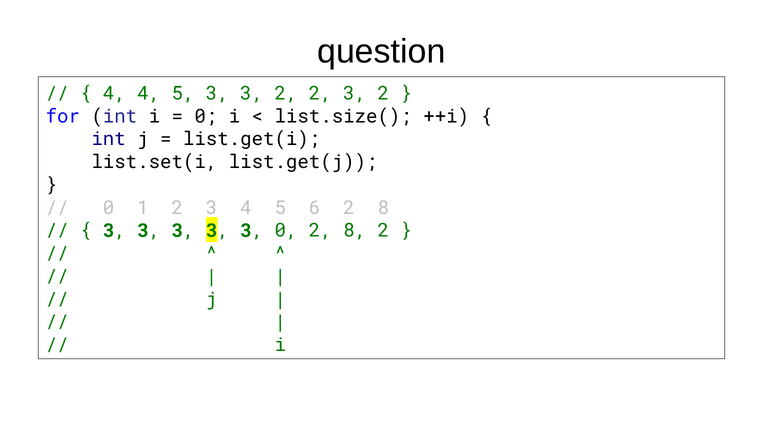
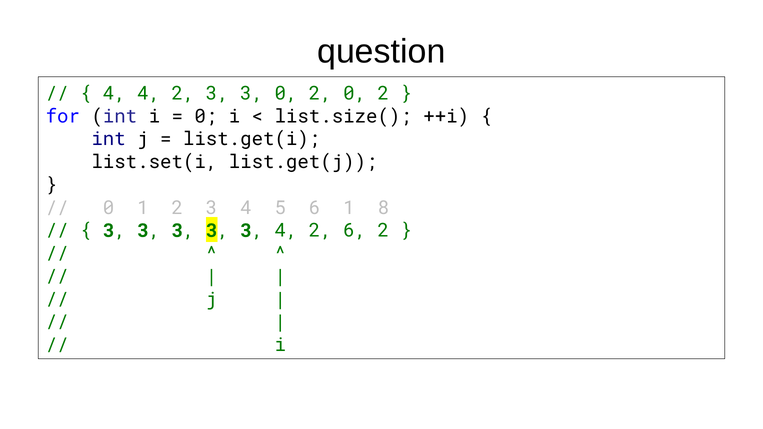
4 4 5: 5 -> 2 (183, 93)
3 3 2: 2 -> 0 (286, 93)
3: 3 -> 0 (355, 93)
6 2: 2 -> 1 (349, 208)
3 3 0: 0 -> 4 (286, 231)
8: 8 -> 6 (355, 231)
